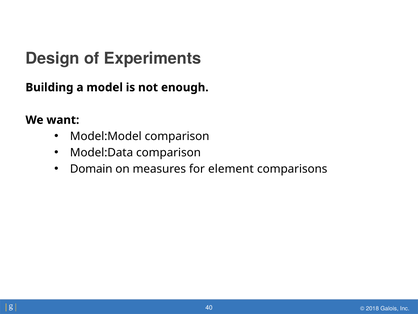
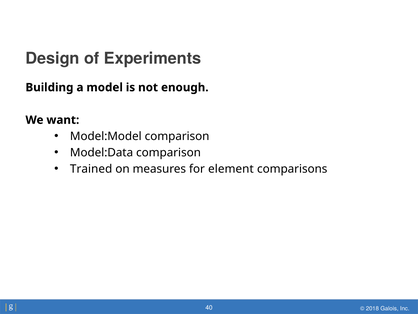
Domain: Domain -> Trained (91, 169)
